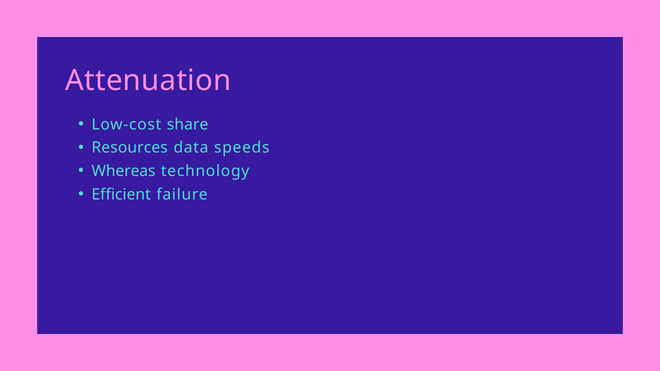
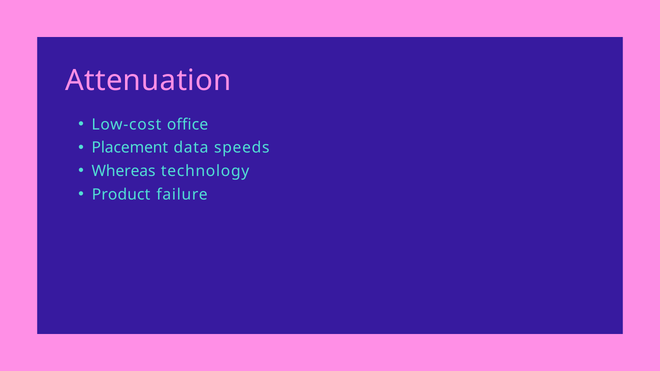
share: share -> office (188, 125)
Resources: Resources -> Placement (130, 148)
Efficient: Efficient -> Product (121, 195)
